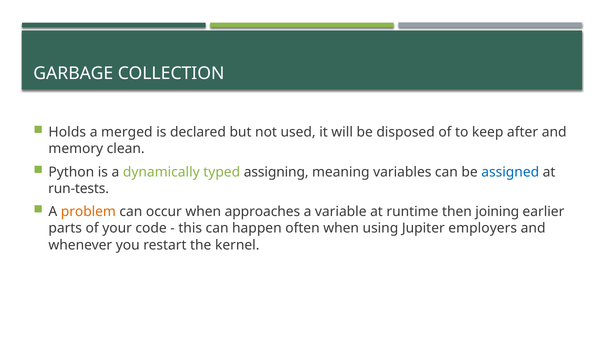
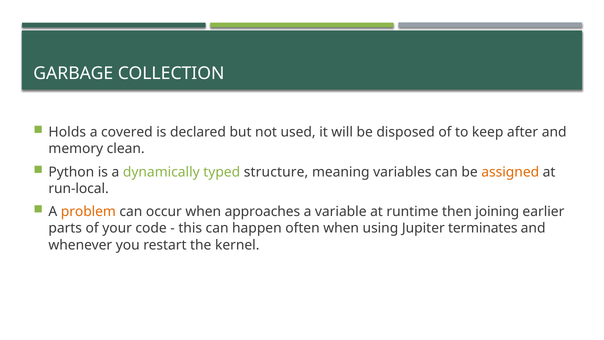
merged: merged -> covered (127, 132)
assigning: assigning -> structure (276, 172)
assigned colour: blue -> orange (510, 172)
run-tests: run-tests -> run-local (79, 189)
employers: employers -> terminates (483, 228)
